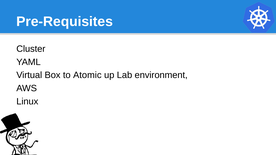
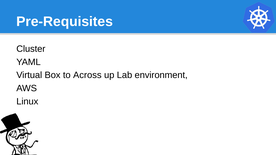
Atomic: Atomic -> Across (87, 75)
